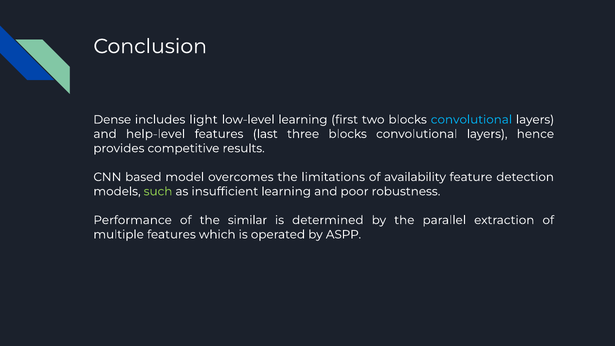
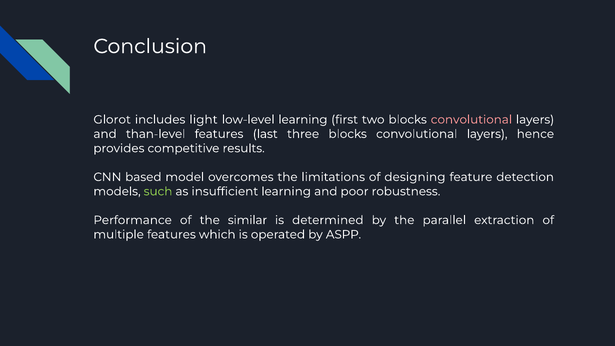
Dense: Dense -> Glorot (112, 120)
convolutional colour: light blue -> pink (471, 120)
help-level: help-level -> than-level (156, 134)
availability: availability -> designing (415, 177)
